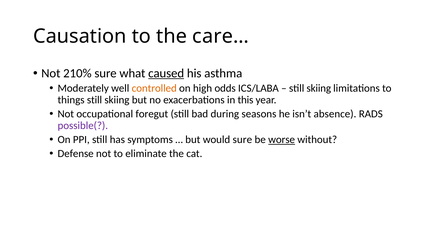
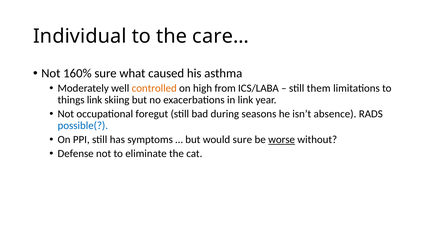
Causation: Causation -> Individual (80, 37)
210%: 210% -> 160% (77, 74)
caused underline: present -> none (166, 74)
odds: odds -> from (225, 89)
skiing: skiing -> them (319, 89)
things still: still -> link (95, 100)
in this: this -> link (245, 100)
possible( colour: purple -> blue (83, 126)
